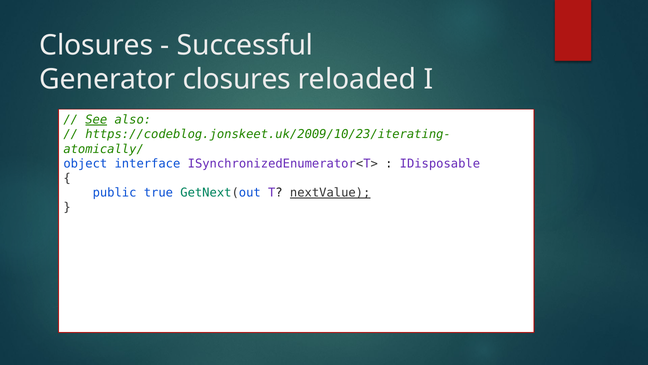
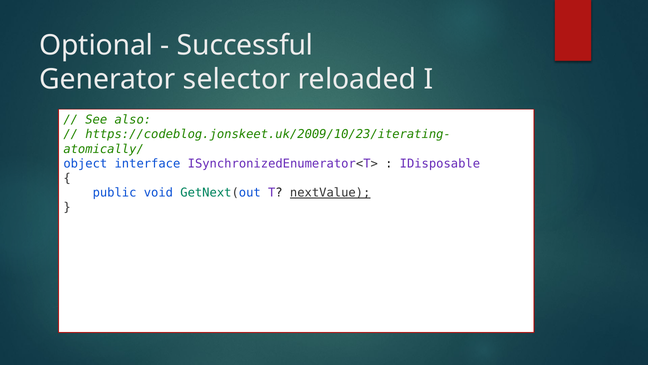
Closures: Closures -> Optional (96, 45)
Generator closures: closures -> selector (236, 80)
See underline: present -> none (96, 120)
true: true -> void (158, 193)
